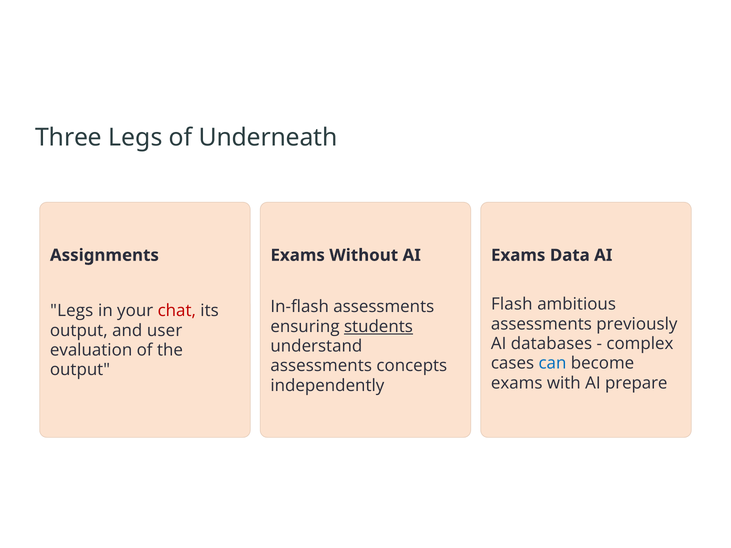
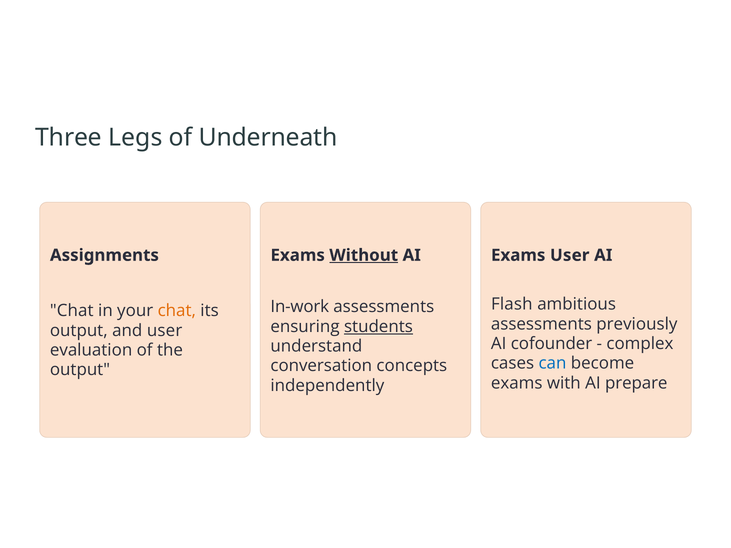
Without underline: none -> present (364, 255)
Exams Data: Data -> User (570, 255)
In-flash: In-flash -> In-work (300, 307)
Legs: Legs -> Chat (72, 311)
chat colour: red -> orange (177, 311)
databases: databases -> cofounder (551, 344)
assessments: assessments -> conversation (321, 366)
